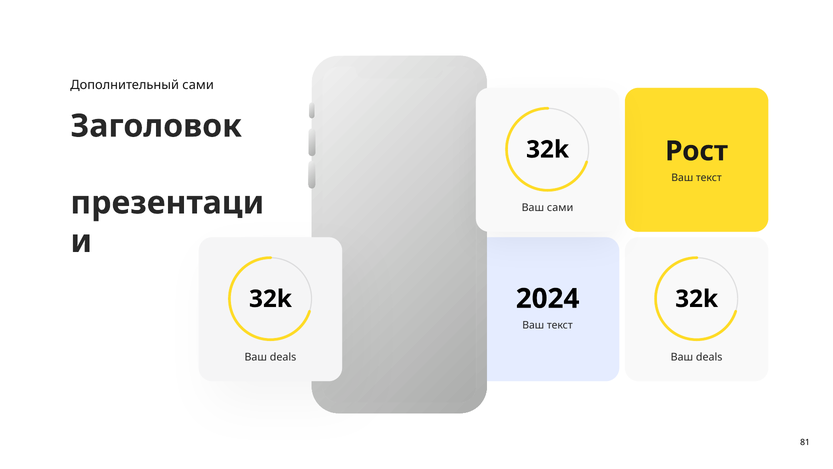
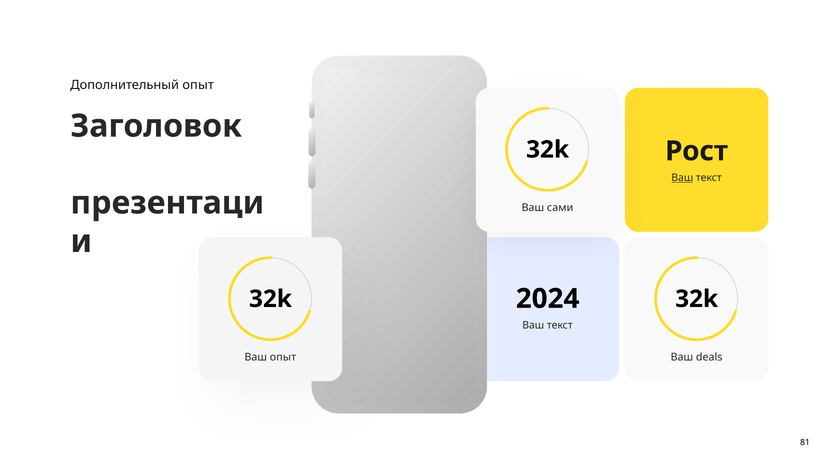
Дополнительный сами: сами -> опыт (198, 85)
Ваш underline: none -> present (682, 178)
deals: deals -> опыт (283, 357)
